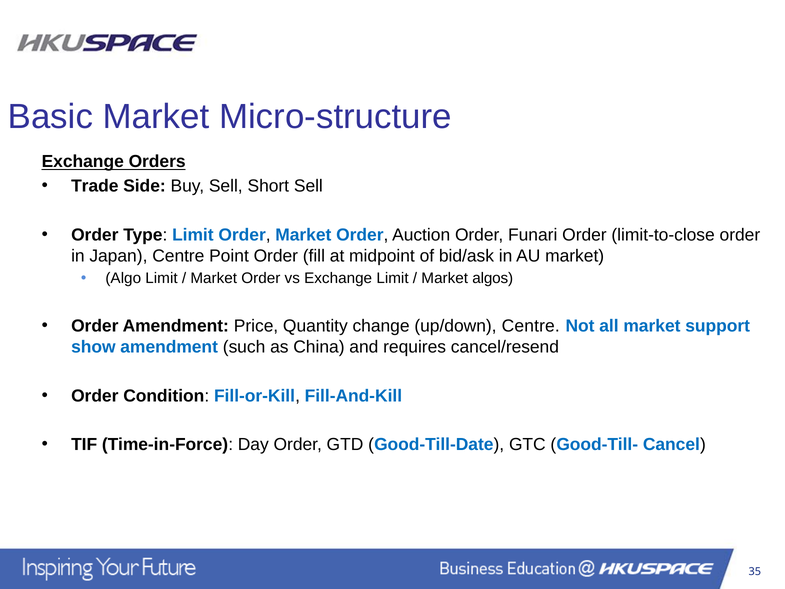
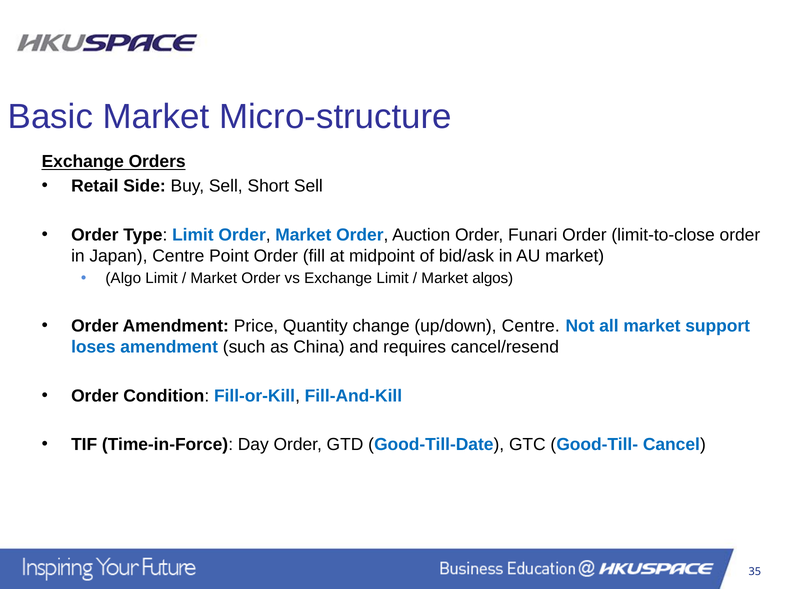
Trade: Trade -> Retail (95, 186)
show: show -> loses (93, 347)
